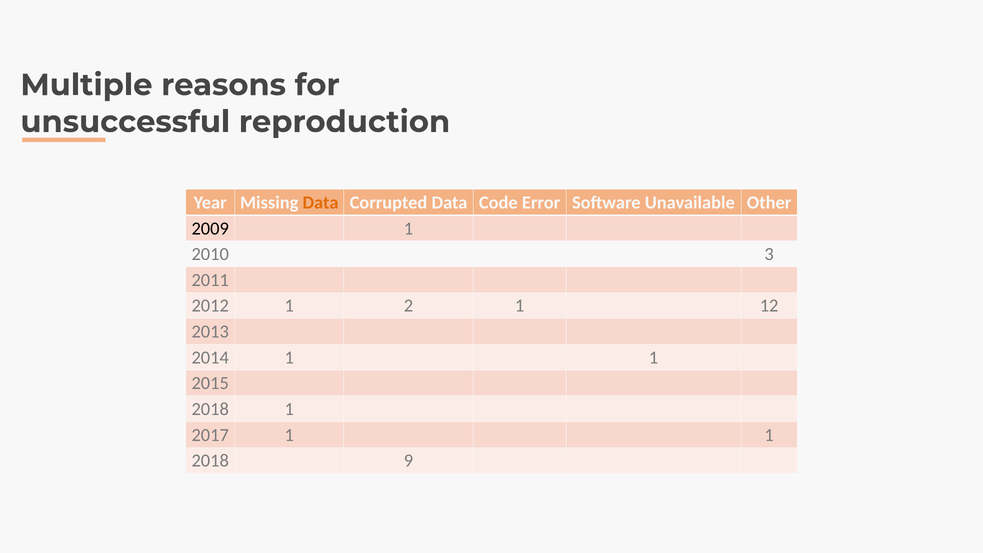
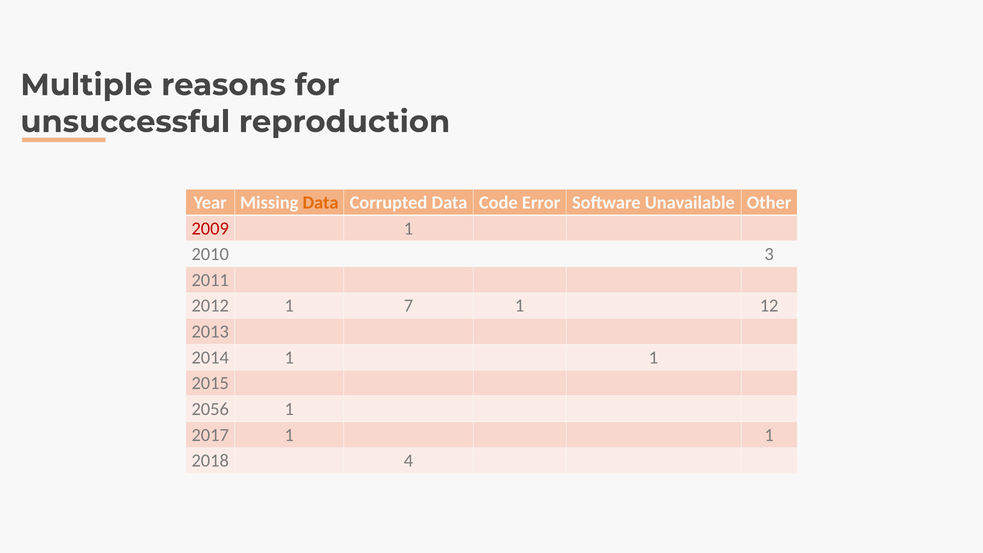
2009 colour: black -> red (210, 228)
2: 2 -> 7 (409, 306)
2018: 2018 -> 2056 (210, 409)
9: 9 -> 4 (409, 461)
